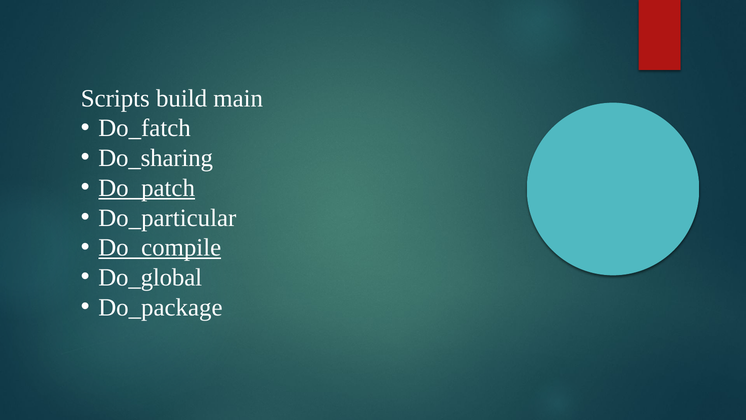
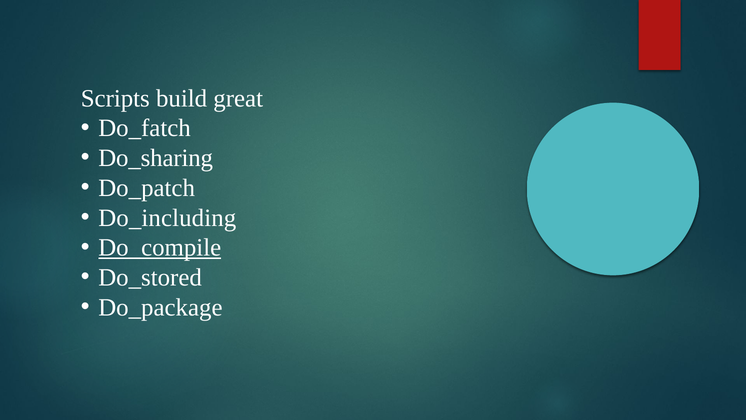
main: main -> great (238, 98)
Do_patch underline: present -> none (147, 188)
Do_particular: Do_particular -> Do_including (167, 218)
Do_global: Do_global -> Do_stored (150, 277)
